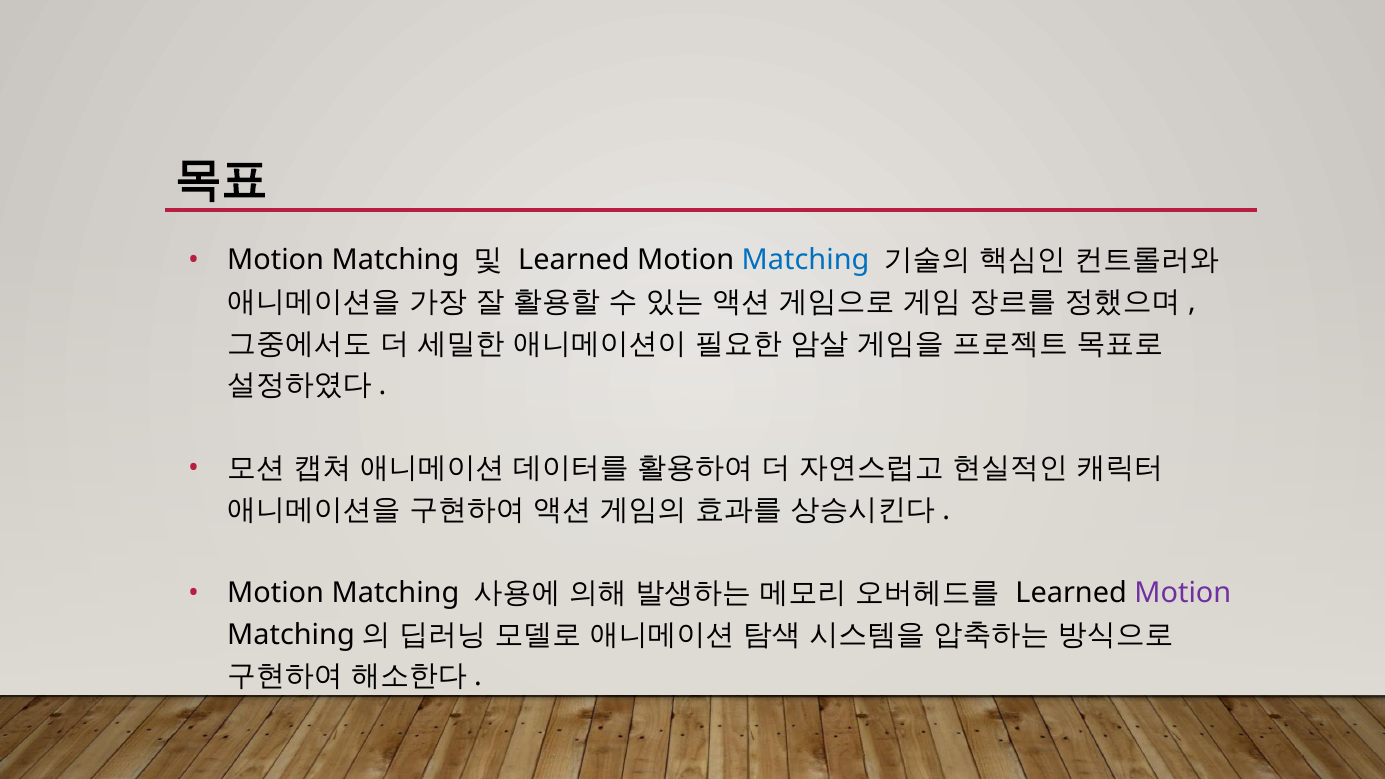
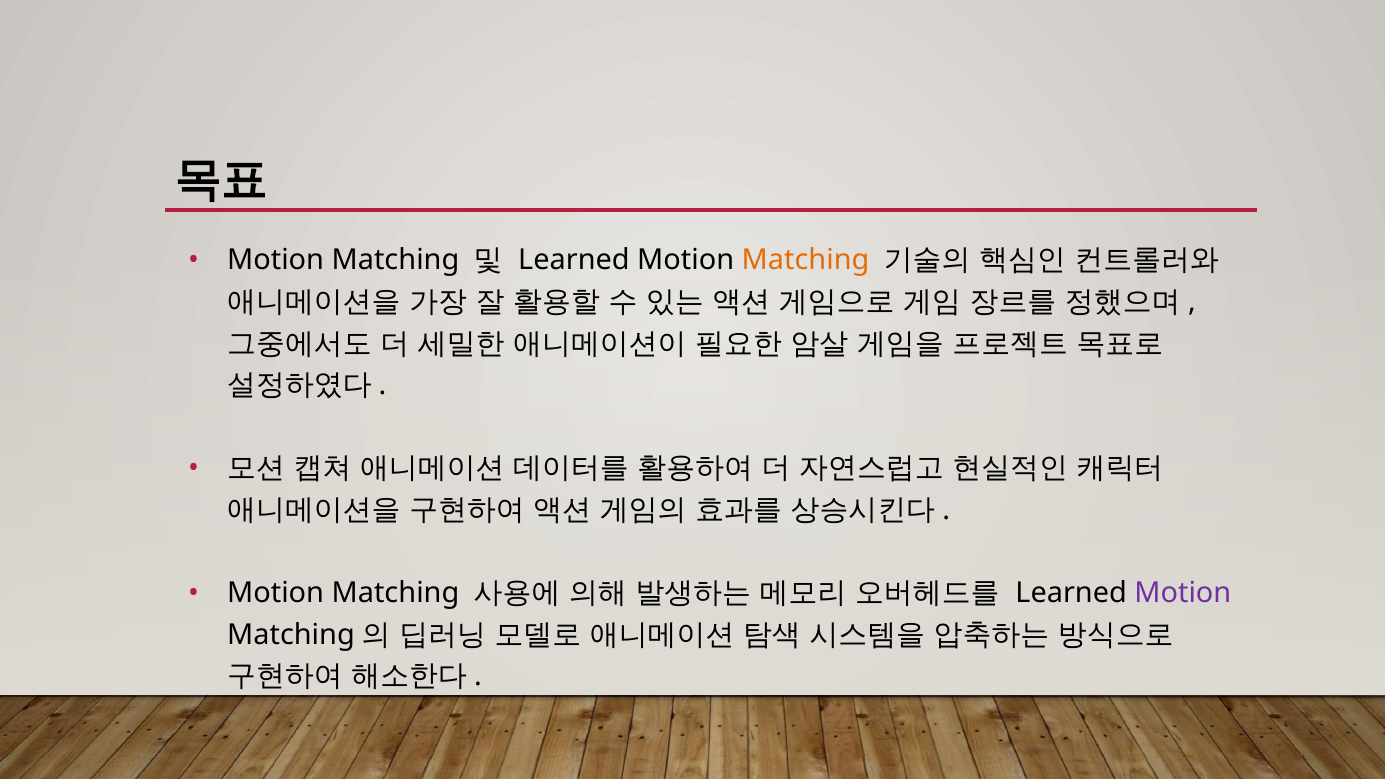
Matching colour: blue -> orange (806, 260)
